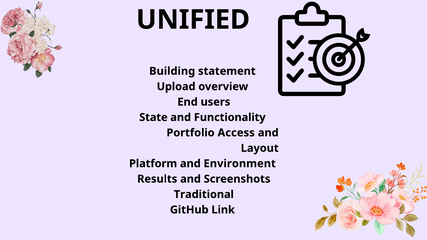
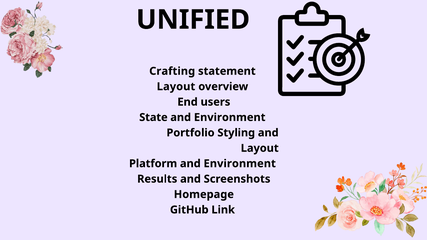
Building: Building -> Crafting (172, 71)
Upload: Upload -> Layout (176, 87)
Functionality: Functionality -> Environment (230, 117)
Access: Access -> Styling (236, 133)
Traditional: Traditional -> Homepage (204, 195)
